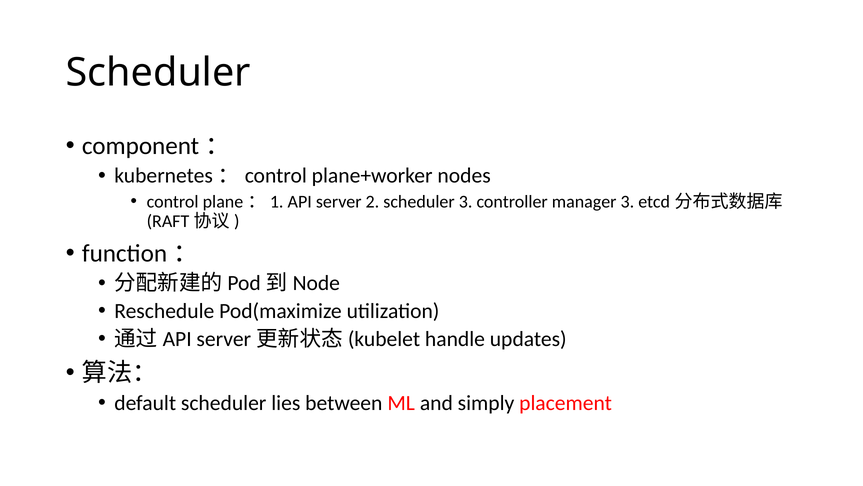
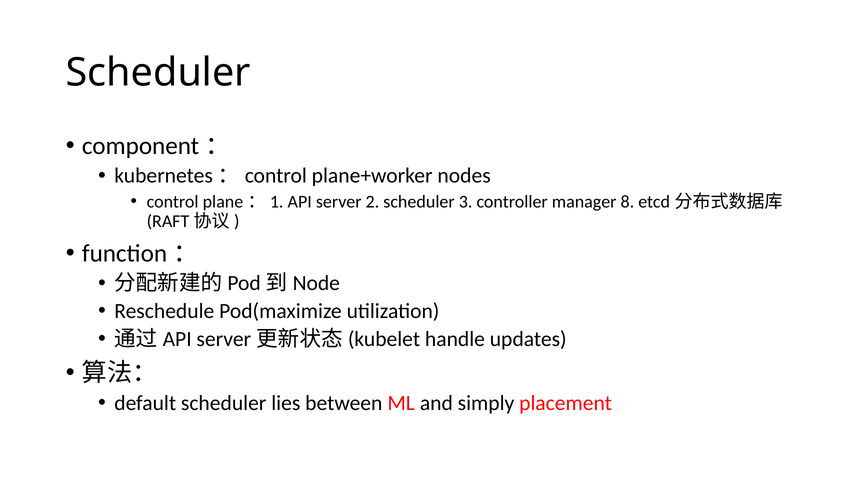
manager 3: 3 -> 8 (627, 202)
